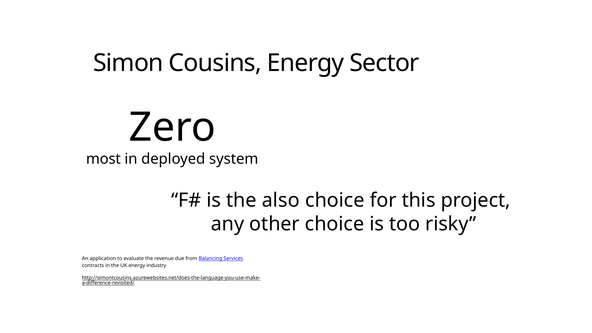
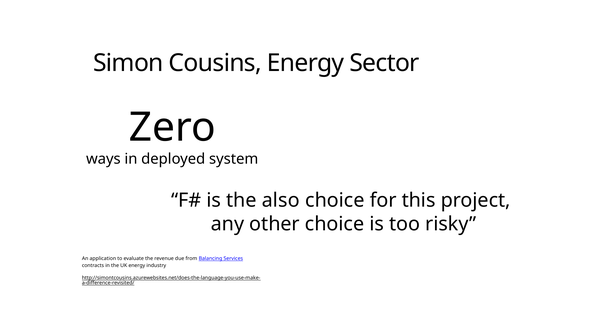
most: most -> ways (103, 159)
